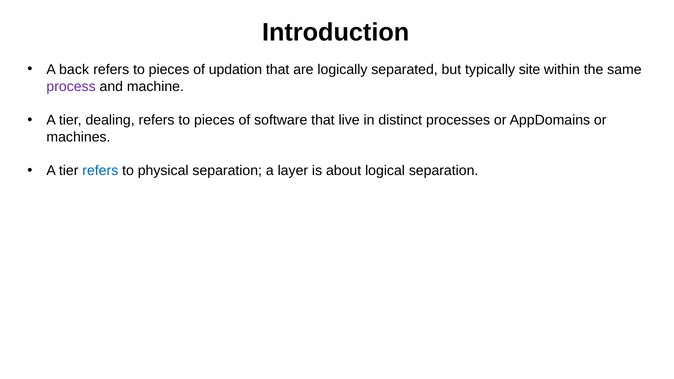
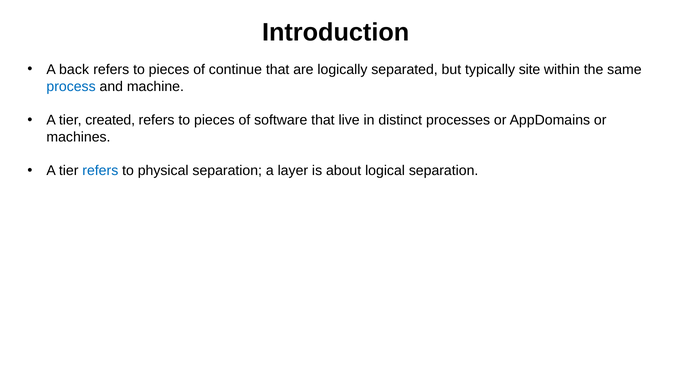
updation: updation -> continue (235, 70)
process colour: purple -> blue (71, 87)
dealing: dealing -> created (110, 120)
